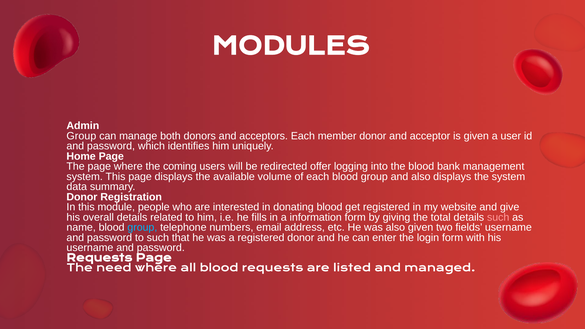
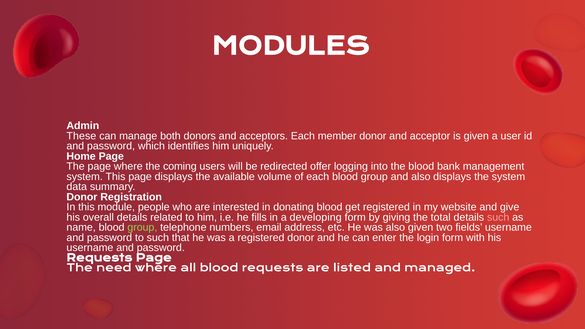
Group: Group -> These (81, 136)
information: information -> developing (316, 217)
group colour: light blue -> light green (142, 227)
